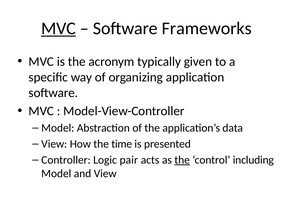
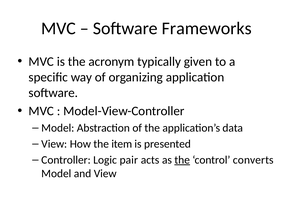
MVC underline: present -> none (58, 28)
time: time -> item (122, 144)
including: including -> converts (253, 160)
